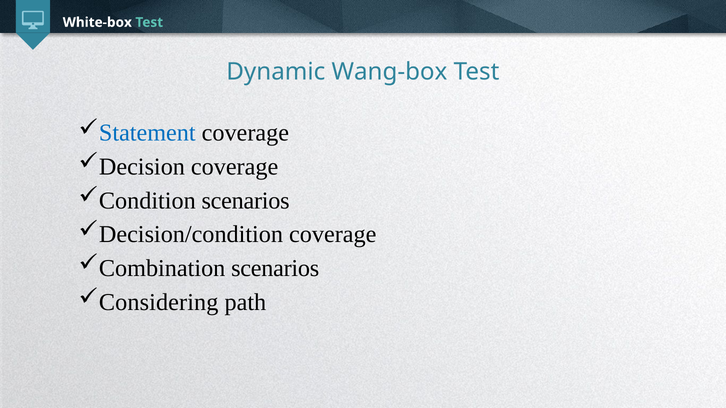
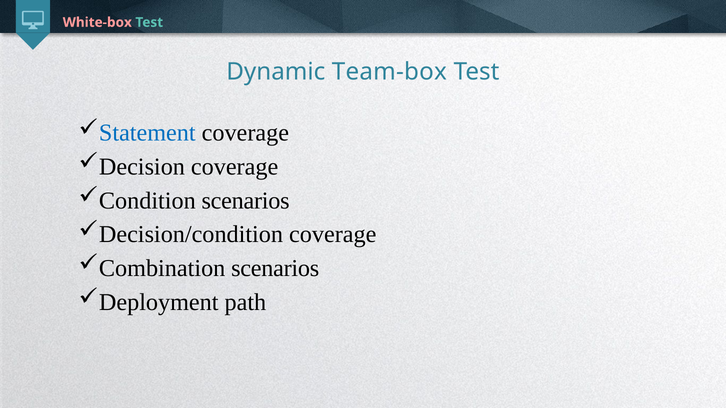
White-box colour: white -> pink (97, 22)
Wang-box: Wang-box -> Team-box (389, 72)
Considering: Considering -> Deployment (159, 302)
